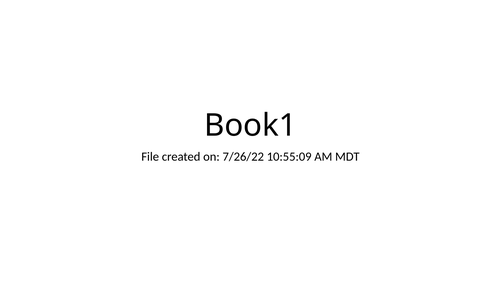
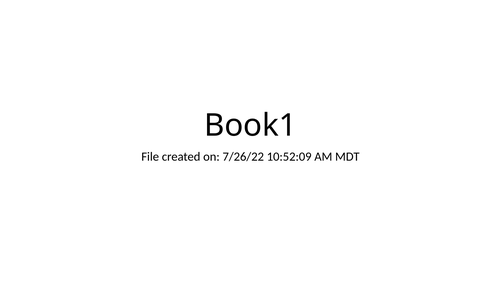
10:55:09: 10:55:09 -> 10:52:09 (289, 157)
